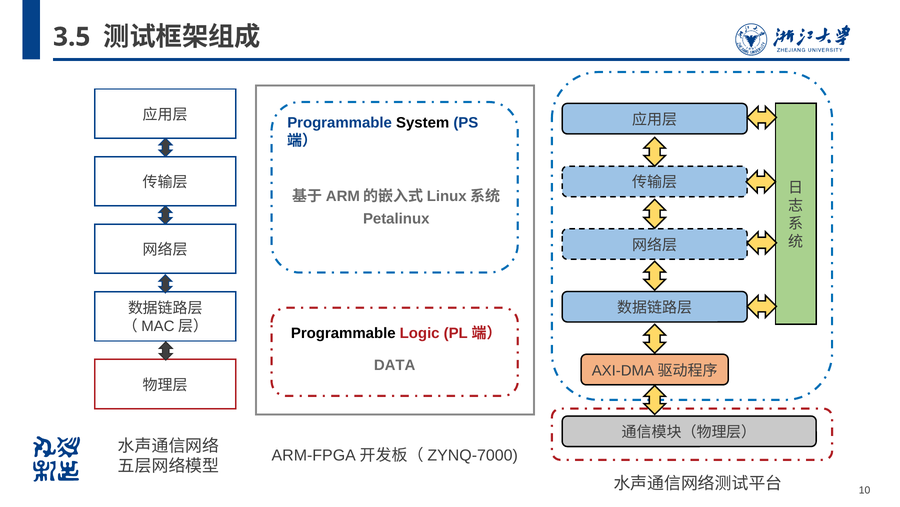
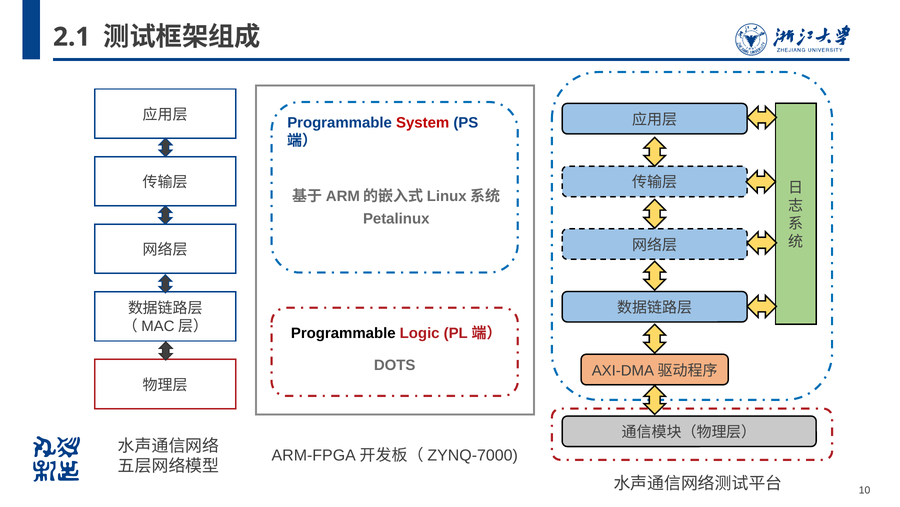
3.5: 3.5 -> 2.1 (72, 37)
System colour: black -> red (423, 123)
DATA: DATA -> DOTS (395, 365)
